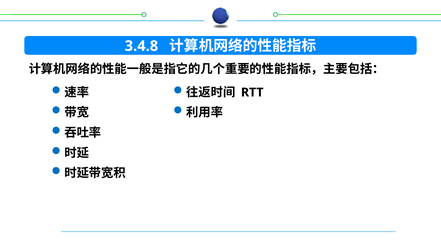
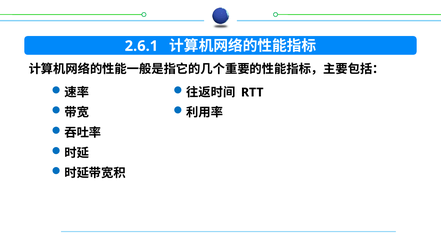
3.4.8: 3.4.8 -> 2.6.1 (141, 46)
